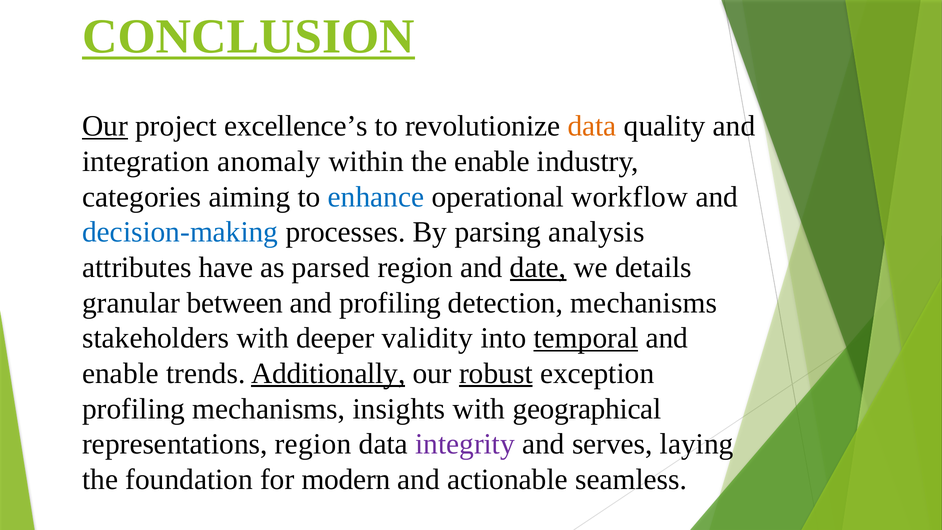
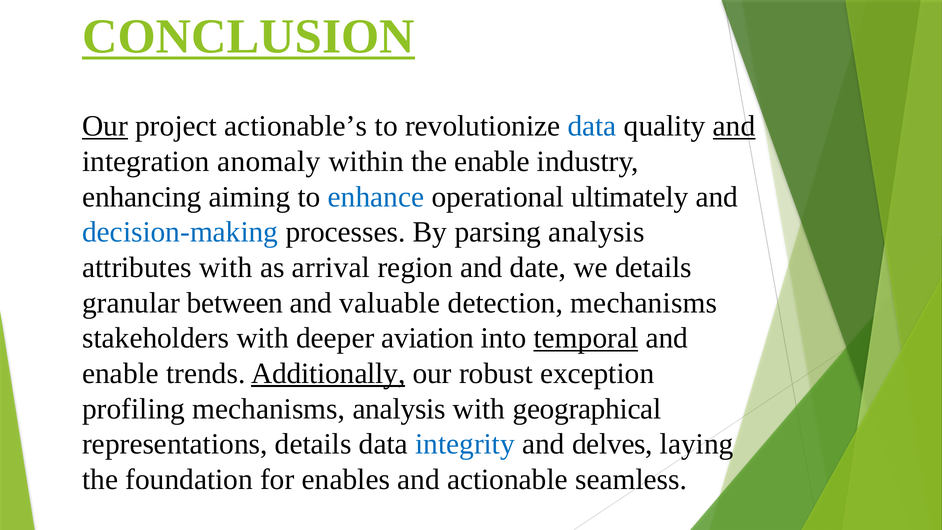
excellence’s: excellence’s -> actionable’s (296, 126)
data colour: orange -> blue (592, 126)
and underline: none -> present (734, 126)
categories: categories -> enhancing (142, 197)
workflow: workflow -> ultimately (630, 197)
attributes have: have -> with (226, 267)
parsed: parsed -> arrival (331, 267)
date underline: present -> none (538, 267)
and profiling: profiling -> valuable (390, 303)
validity: validity -> aviation (428, 338)
robust underline: present -> none (496, 373)
mechanisms insights: insights -> analysis (399, 409)
representations region: region -> details (313, 444)
integrity colour: purple -> blue (465, 444)
serves: serves -> delves (612, 444)
modern: modern -> enables (346, 479)
